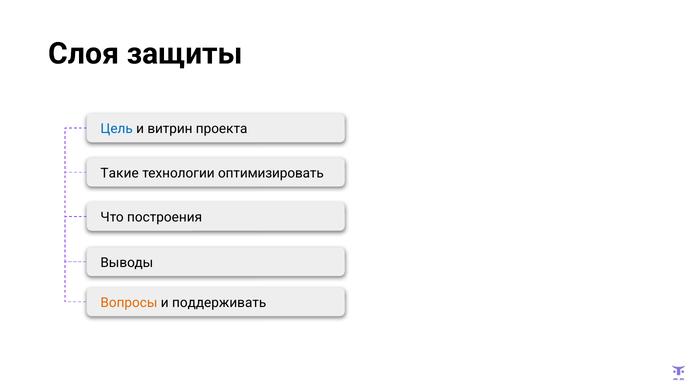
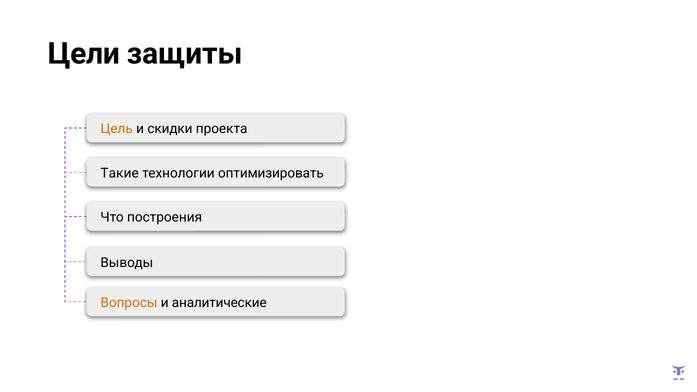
Слоя: Слоя -> Цели (84, 54)
Цель colour: blue -> orange (117, 129)
витрин: витрин -> скидки (170, 129)
поддерживать: поддерживать -> аналитические (219, 303)
